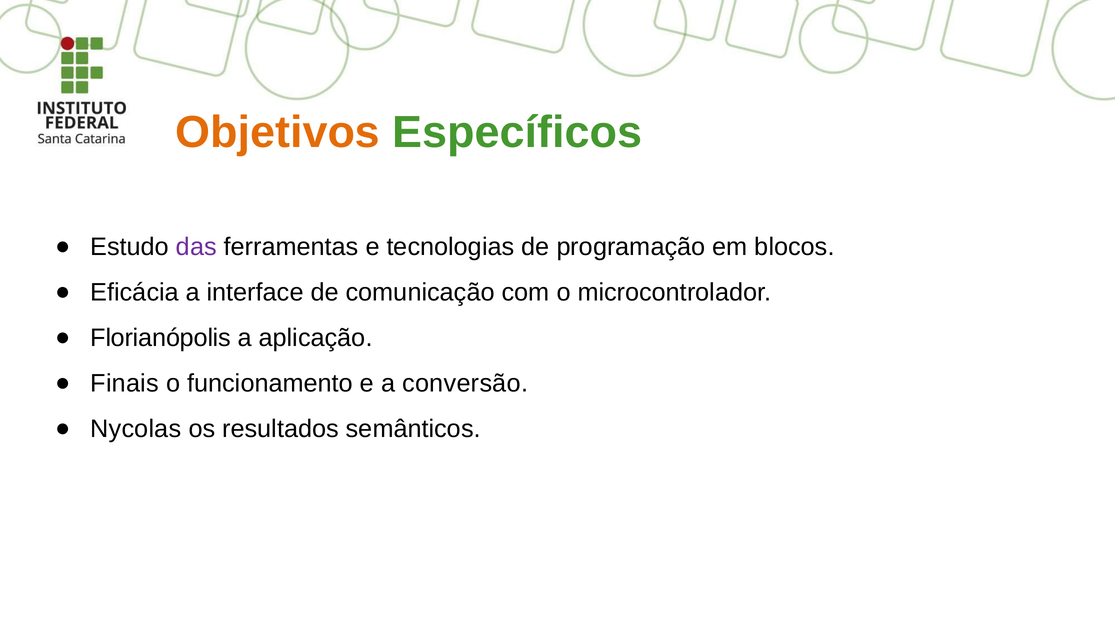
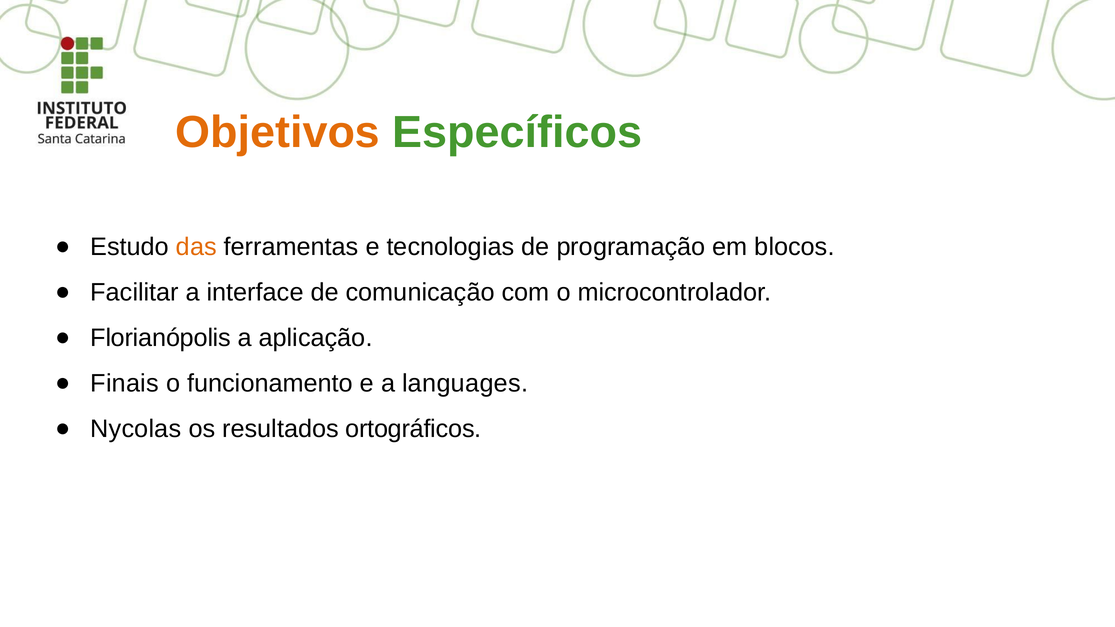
das colour: purple -> orange (196, 247)
Eficácia: Eficácia -> Facilitar (135, 293)
conversão: conversão -> languages (465, 384)
semânticos: semânticos -> ortográficos (413, 429)
